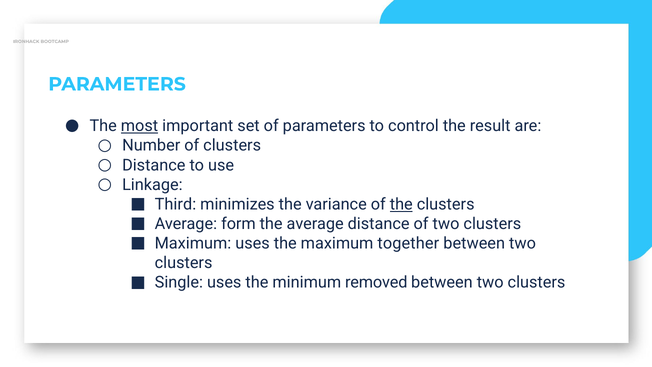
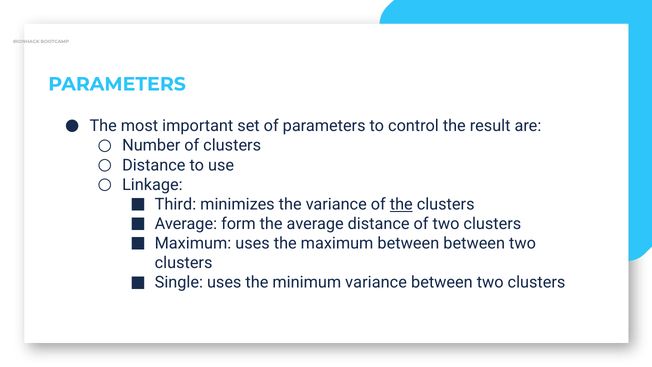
most underline: present -> none (140, 126)
maximum together: together -> between (408, 243)
minimum removed: removed -> variance (376, 282)
